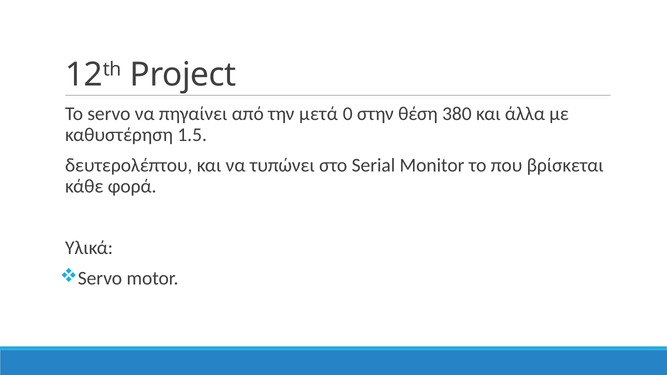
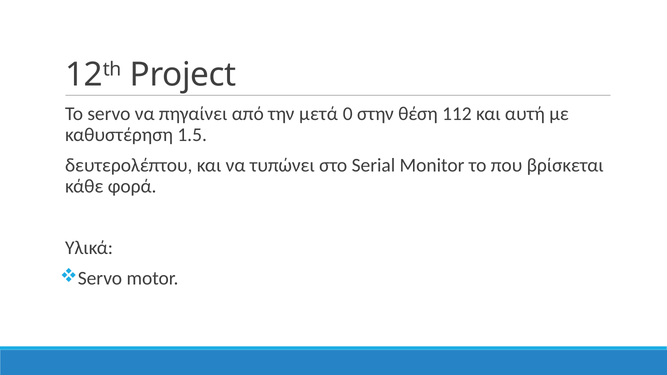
380: 380 -> 112 (457, 114)
άλλα: άλλα -> αυτή (525, 114)
